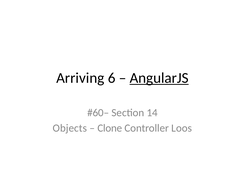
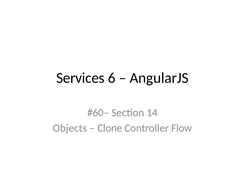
Arriving: Arriving -> Services (80, 78)
AngularJS underline: present -> none (159, 78)
Loos: Loos -> Flow (182, 128)
